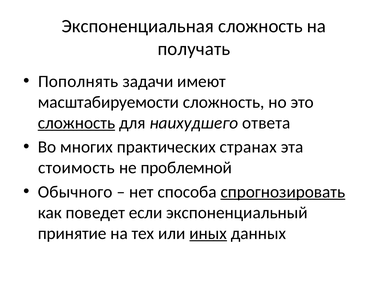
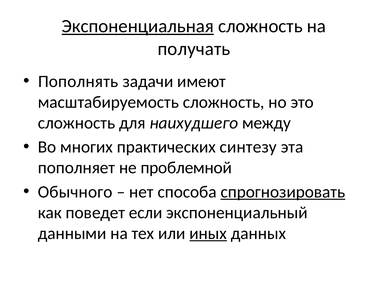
Экспоненциальная underline: none -> present (138, 26)
масштабируемости: масштабируемости -> масштабируемость (108, 102)
сложность underline: present -> none (76, 123)
ответа: ответа -> между (267, 123)
странах: странах -> синтезу (248, 147)
стоимость: стоимость -> пополняет (76, 168)
принятие: принятие -> данными (72, 233)
